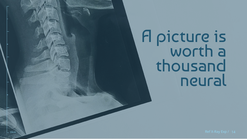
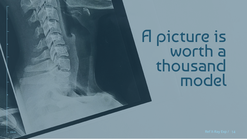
neural: neural -> model (203, 80)
